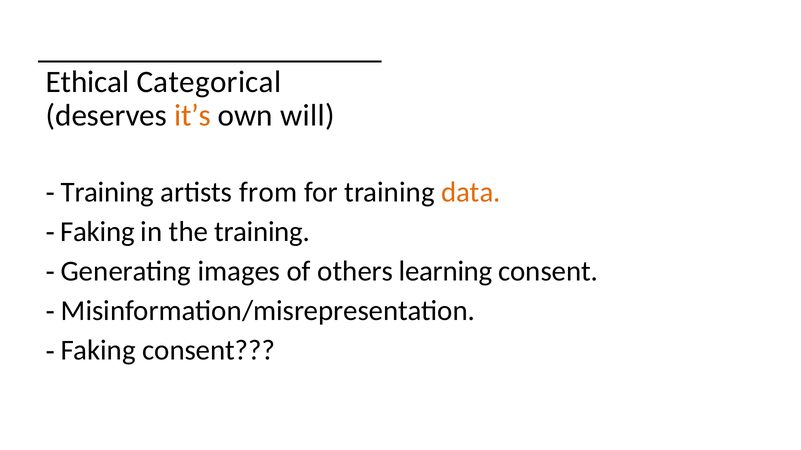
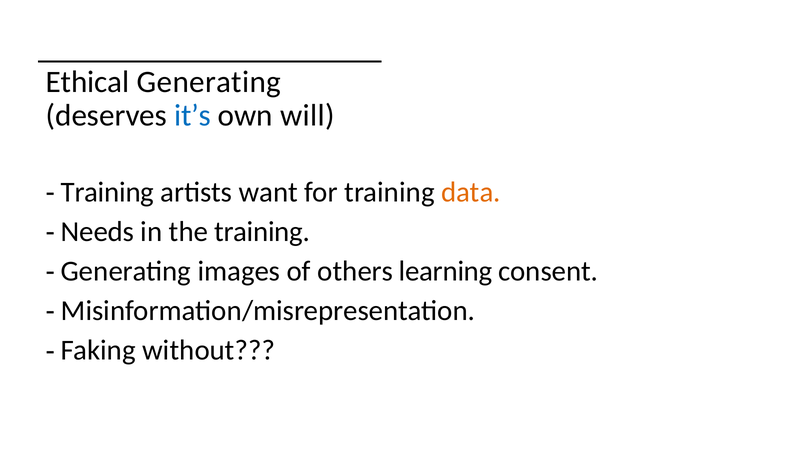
Ethical Categorical: Categorical -> Generating (209, 82)
it’s colour: orange -> blue (193, 116)
from: from -> want (268, 192)
Faking: Faking -> Needs (97, 232)
Faking consent: consent -> without (209, 351)
